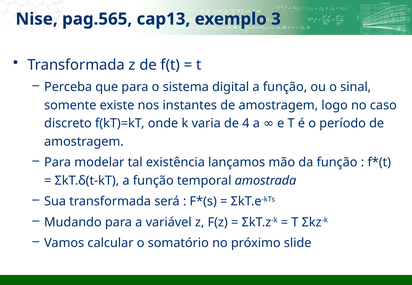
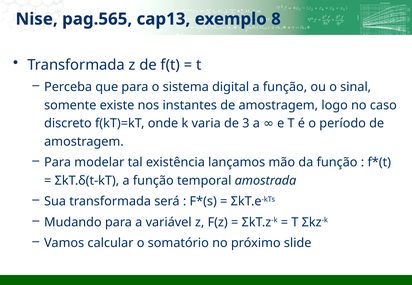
3: 3 -> 8 (276, 19)
4: 4 -> 3 (246, 124)
